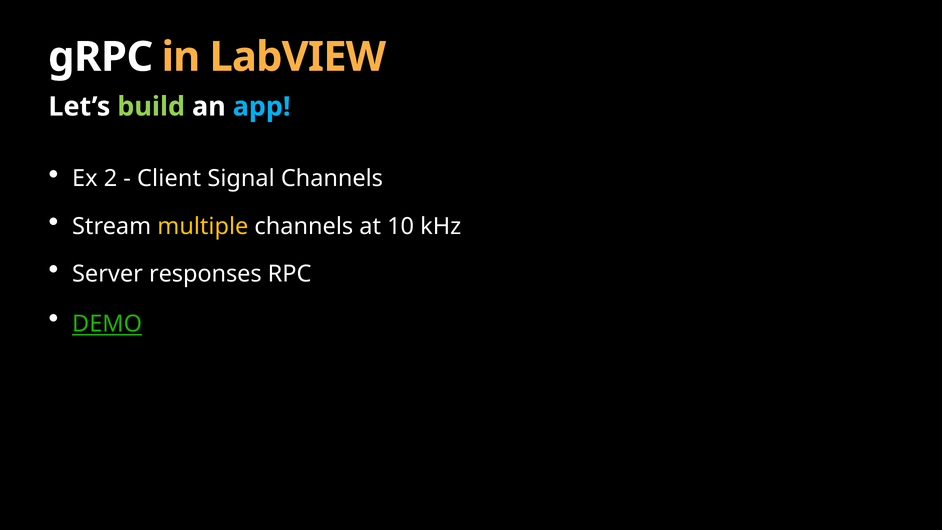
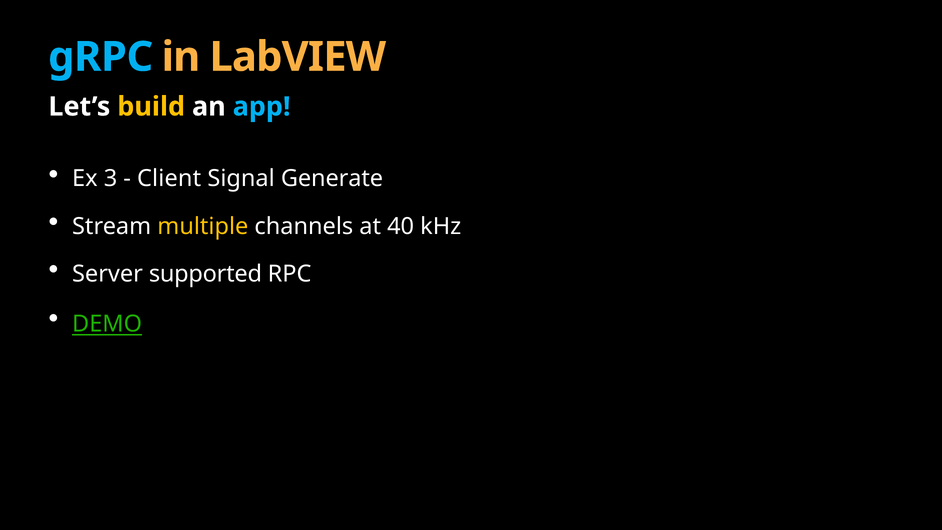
gRPC colour: white -> light blue (101, 57)
build colour: light green -> yellow (151, 107)
2: 2 -> 3 (110, 179)
Signal Channels: Channels -> Generate (332, 179)
10: 10 -> 40 (401, 226)
responses: responses -> supported (205, 274)
